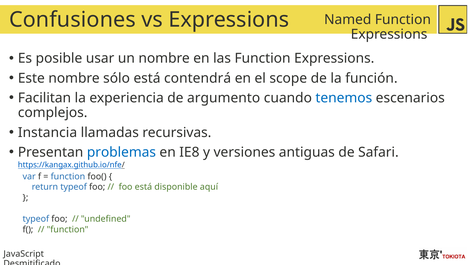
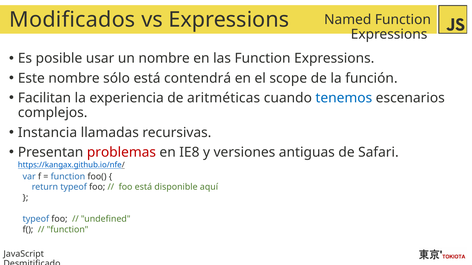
Confusiones: Confusiones -> Modificados (72, 20)
argumento: argumento -> aritméticas (224, 98)
problemas colour: blue -> red (121, 153)
